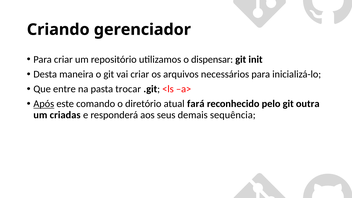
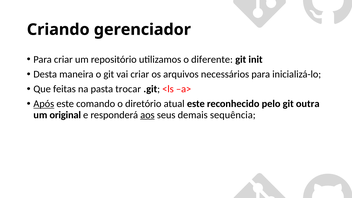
dispensar: dispensar -> diferente (212, 60)
entre: entre -> feitas (64, 89)
atual fará: fará -> este (196, 104)
criadas: criadas -> original (65, 115)
aos underline: none -> present (147, 115)
